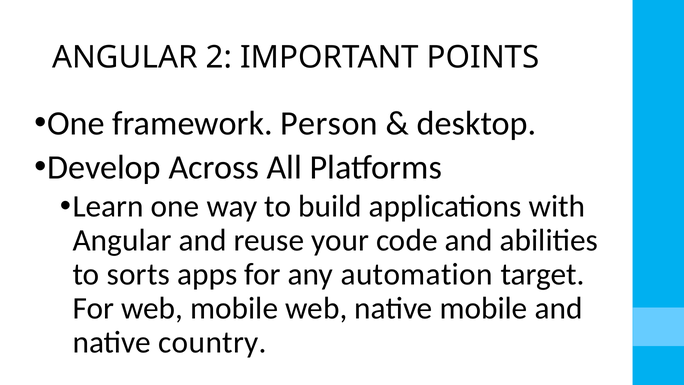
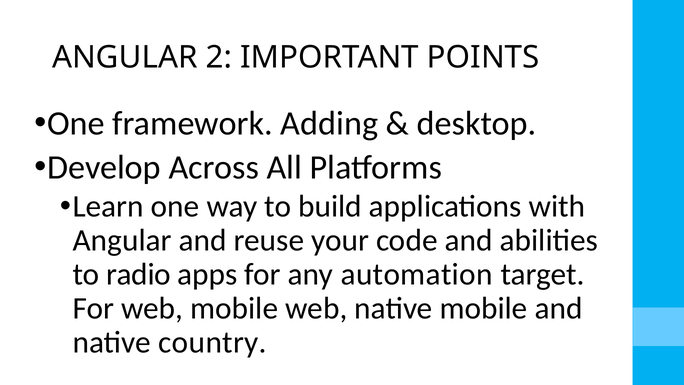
Person: Person -> Adding (329, 123)
sorts: sorts -> radio (139, 274)
